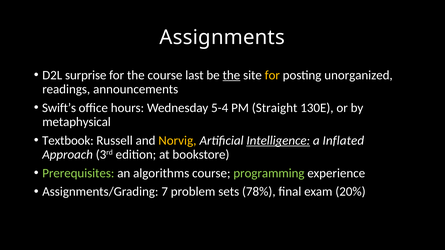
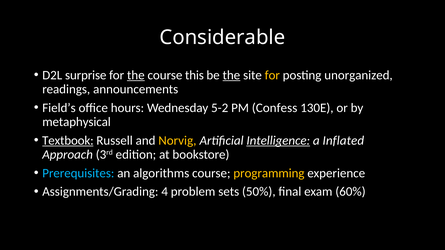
Assignments: Assignments -> Considerable (222, 37)
the underline: none -> present (136, 75)
last: last -> this (194, 75)
Swift’s: Swift’s -> Field’s (59, 108)
5-4: 5-4 -> 5-2 (220, 108)
Straight: Straight -> Confess (275, 108)
Textbook underline: none -> present (68, 141)
Prerequisites colour: light green -> light blue (78, 173)
programming colour: light green -> yellow (269, 173)
7: 7 -> 4 (165, 192)
78%: 78% -> 50% (259, 192)
20%: 20% -> 60% (350, 192)
